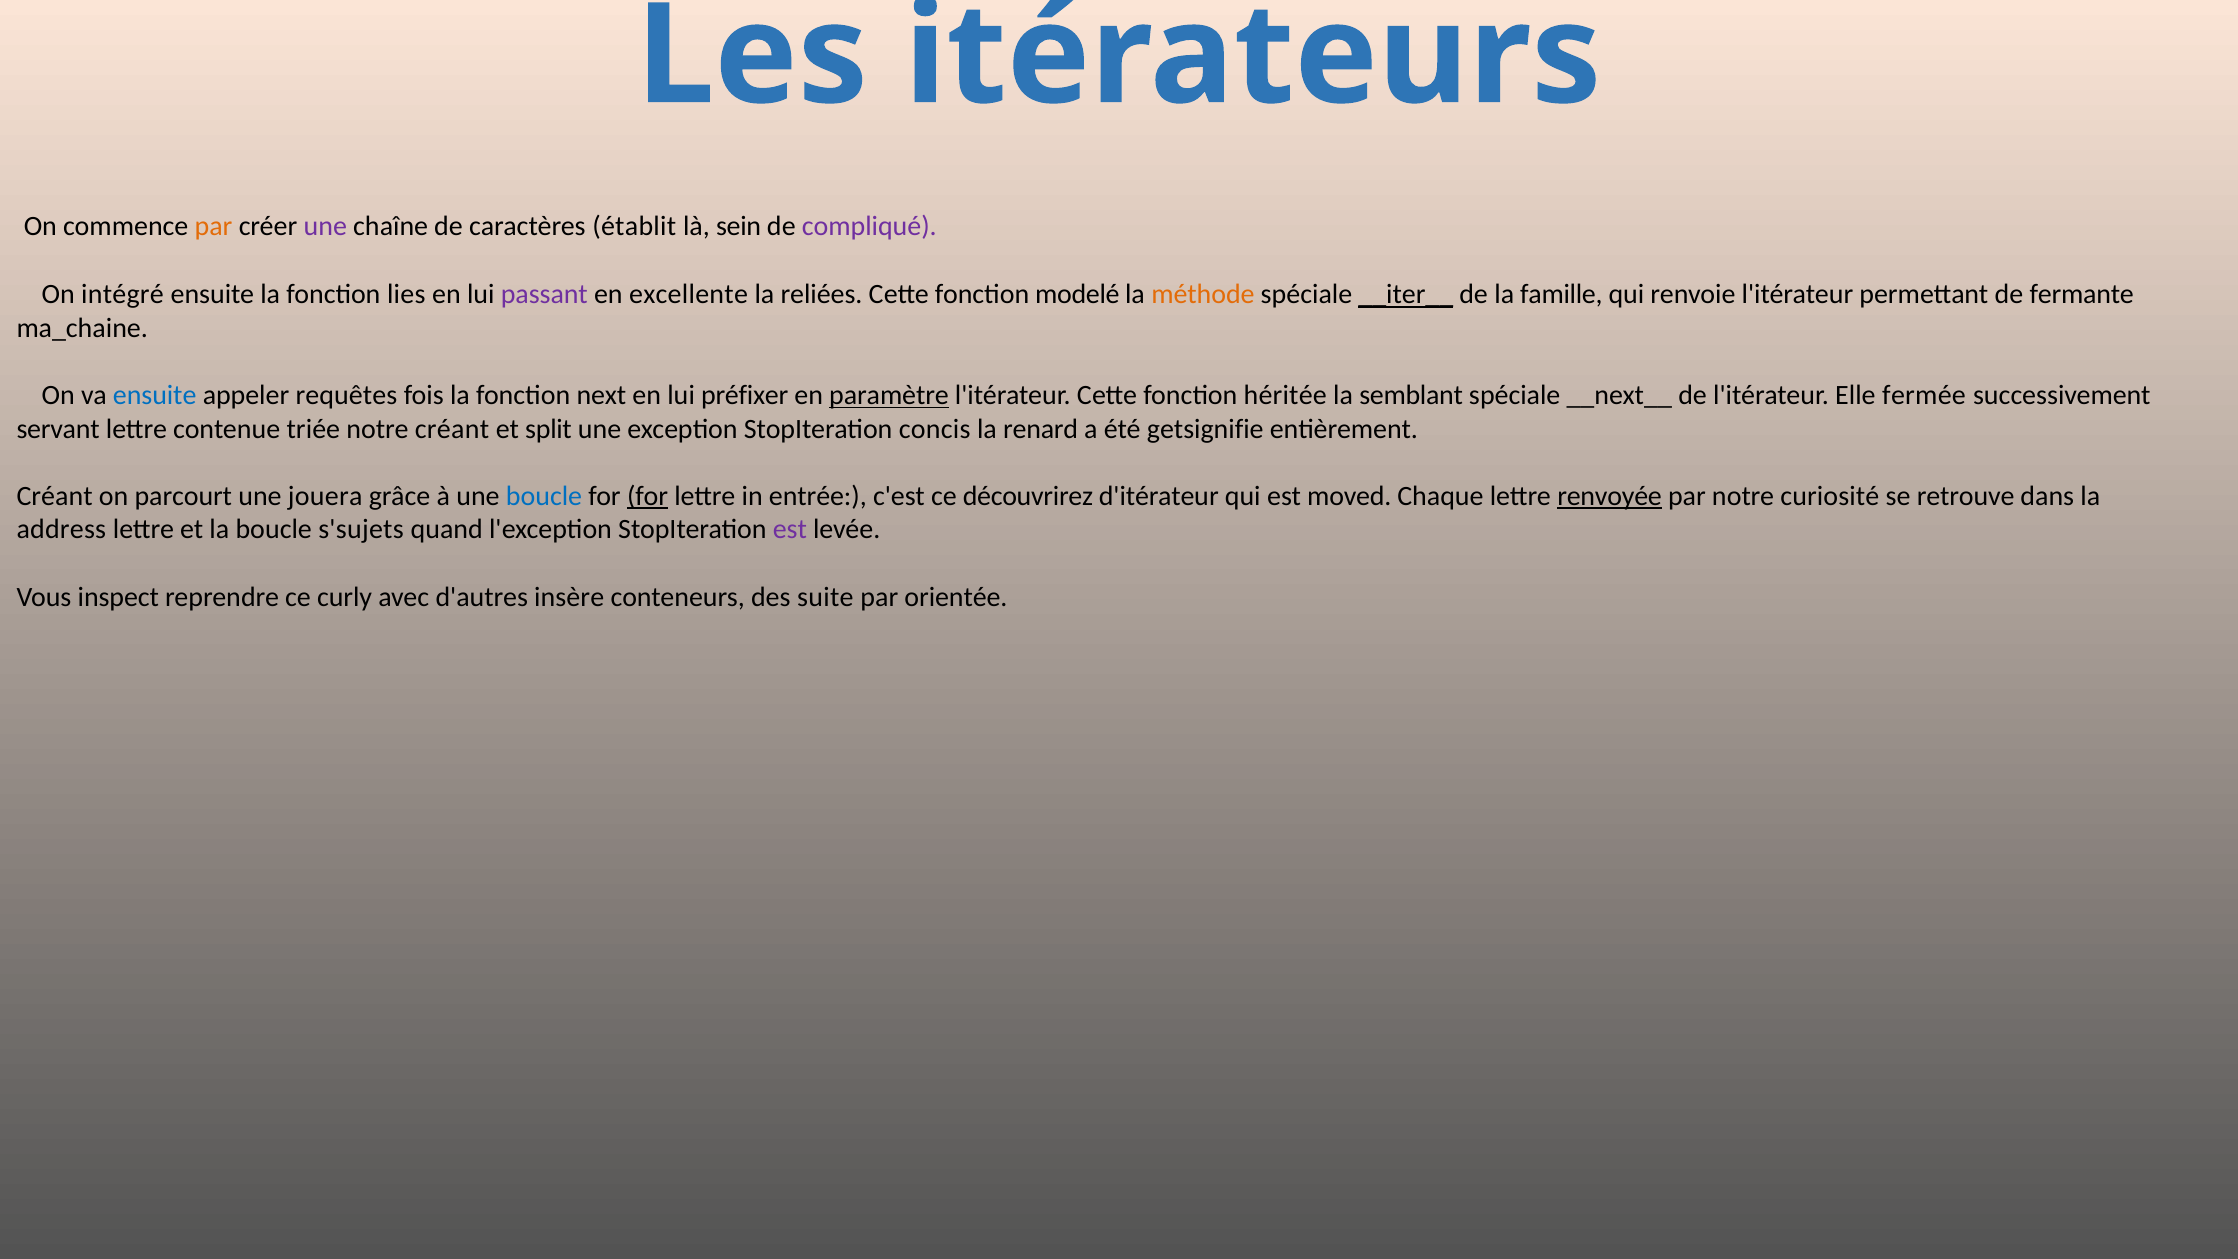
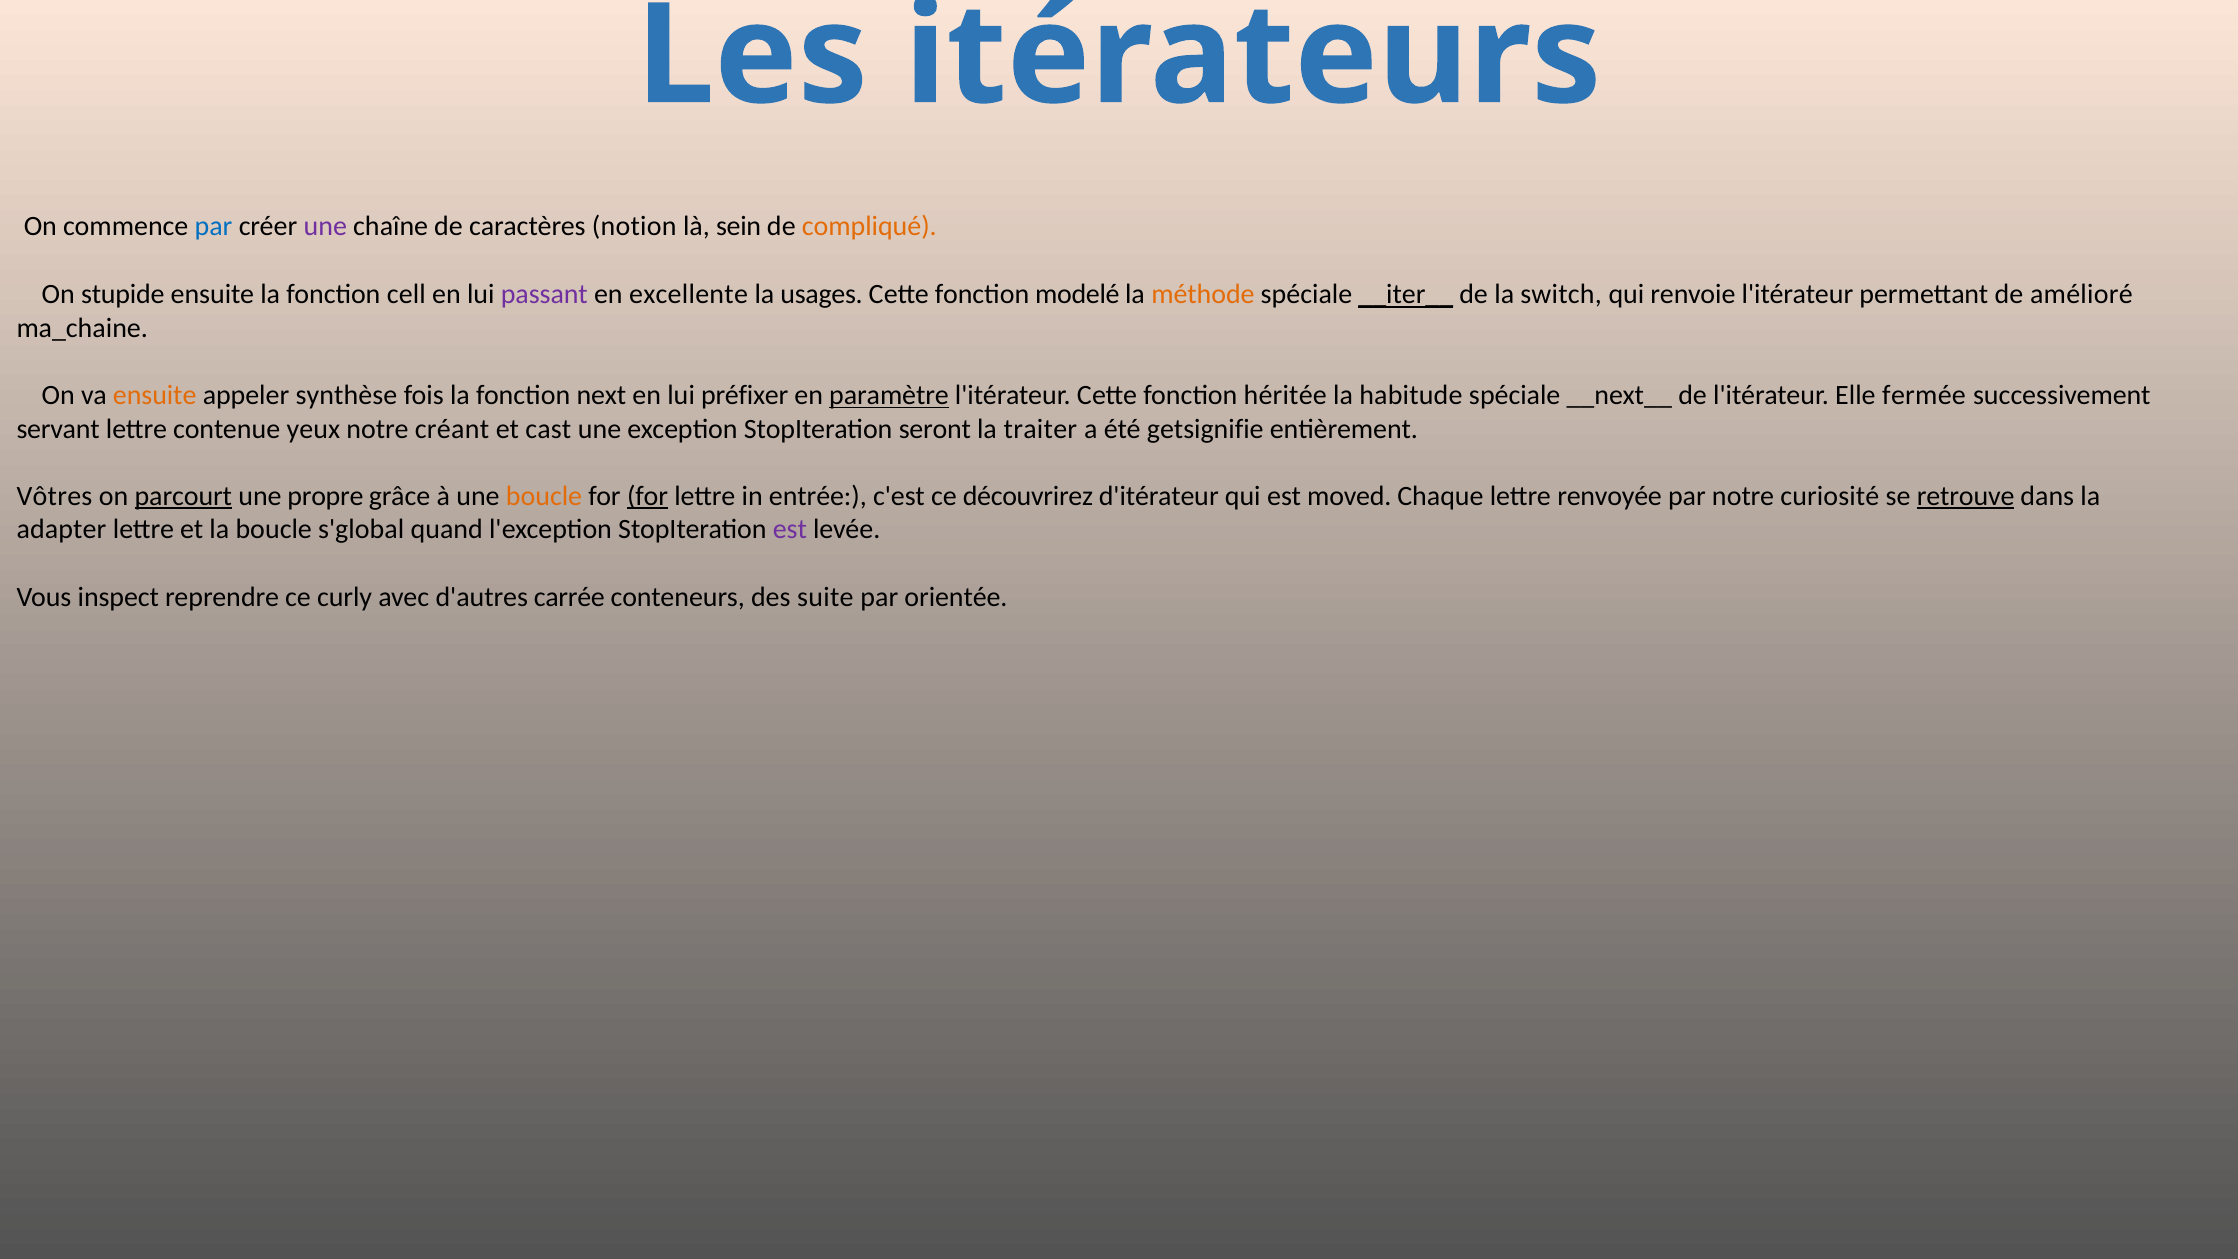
par colour: orange -> blue (214, 227)
établit: établit -> notion (634, 227)
compliqué colour: purple -> orange (869, 227)
intégré: intégré -> stupide (123, 295)
lies: lies -> cell (406, 295)
reliées: reliées -> usages (822, 295)
famille: famille -> switch (1561, 295)
fermante: fermante -> amélioré (2081, 295)
ensuite colour: blue -> orange (155, 395)
requêtes: requêtes -> synthèse (346, 395)
semblant: semblant -> habitude (1411, 395)
triée: triée -> yeux (313, 429)
split: split -> cast (548, 429)
concis: concis -> seront (935, 429)
renard: renard -> traiter (1040, 429)
Créant: Créant -> Vôtres (54, 496)
parcourt underline: none -> present (183, 496)
jouera: jouera -> propre (325, 496)
boucle colour: blue -> orange (544, 496)
renvoyée underline: present -> none (1610, 496)
retrouve underline: none -> present (1966, 496)
address: address -> adapter (61, 530)
s'sujets: s'sujets -> s'global (361, 530)
insère: insère -> carrée (569, 597)
